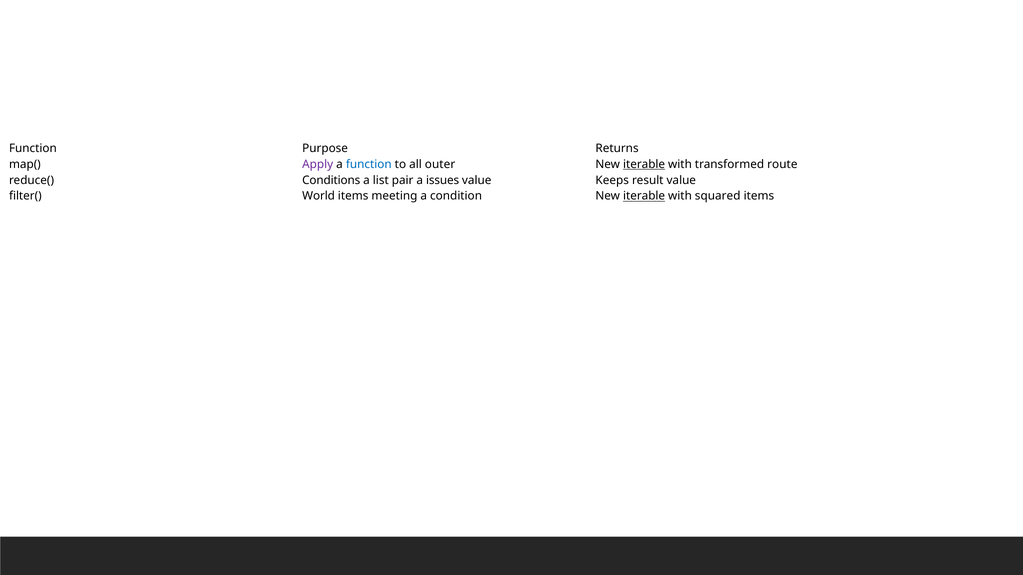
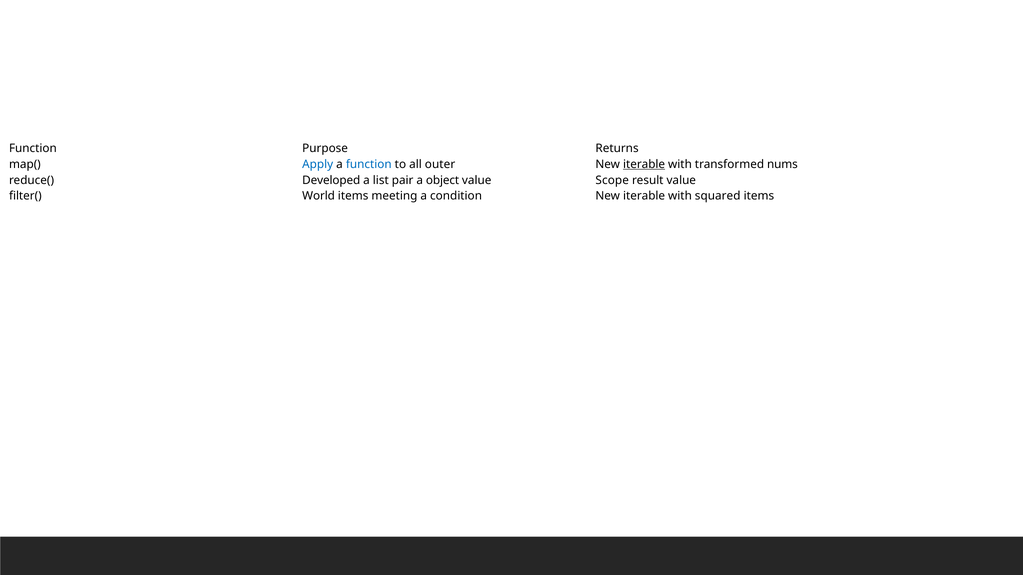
Apply colour: purple -> blue (318, 164)
route: route -> nums (782, 164)
Conditions: Conditions -> Developed (331, 180)
issues: issues -> object (443, 180)
Keeps: Keeps -> Scope (612, 180)
iterable underline: present -> none (644, 196)
